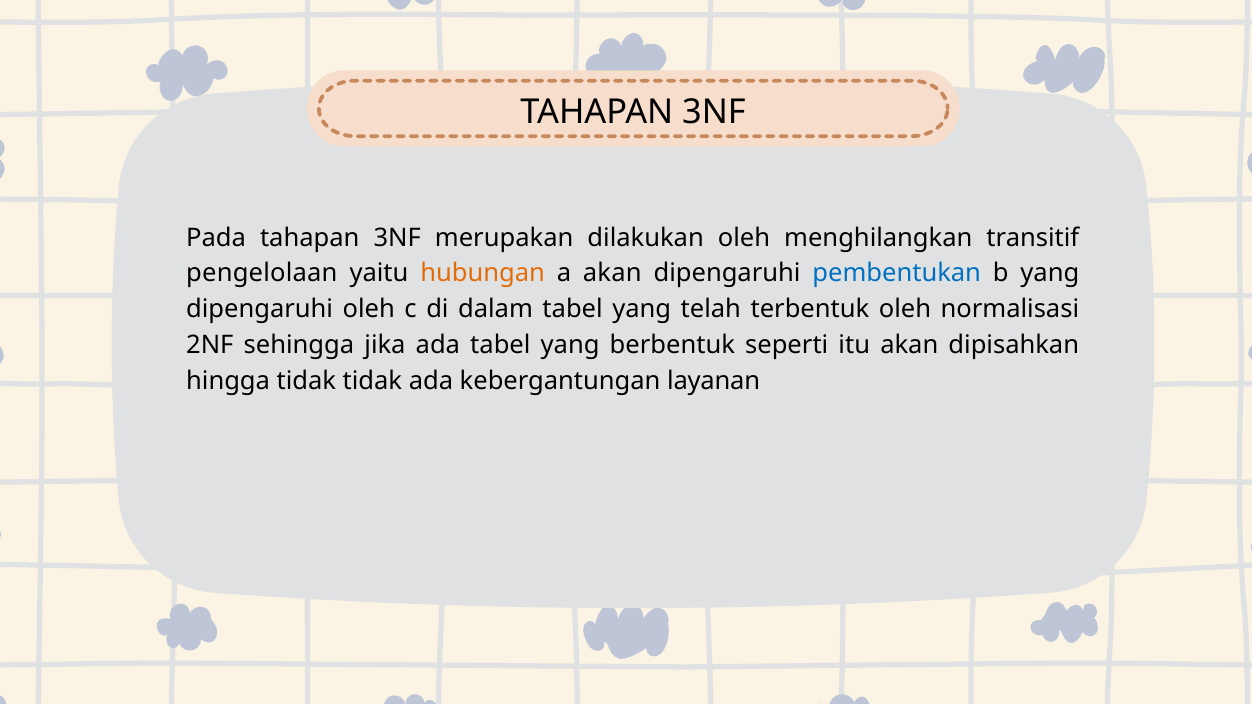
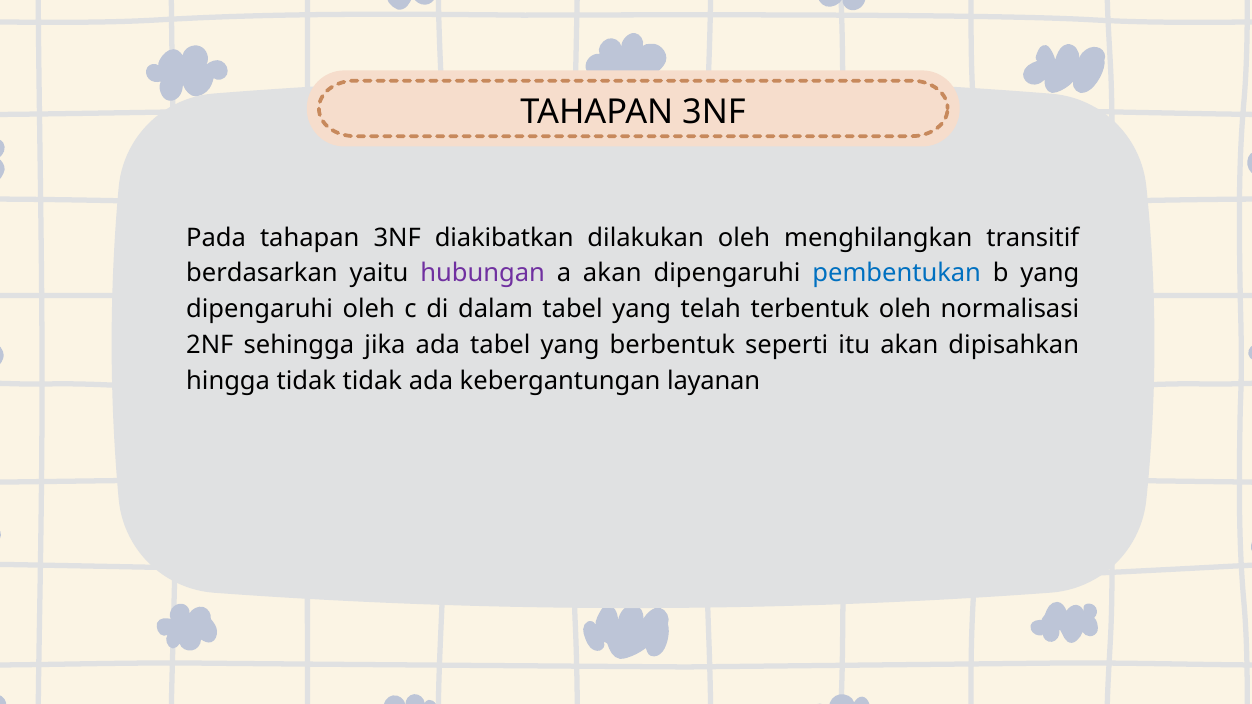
merupakan: merupakan -> diakibatkan (504, 238)
pengelolaan: pengelolaan -> berdasarkan (262, 273)
hubungan colour: orange -> purple (483, 273)
